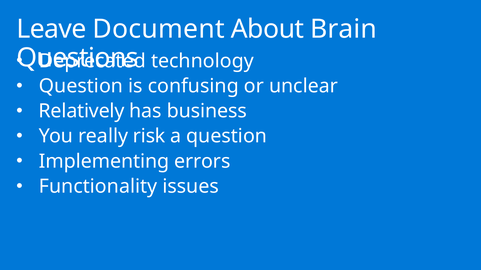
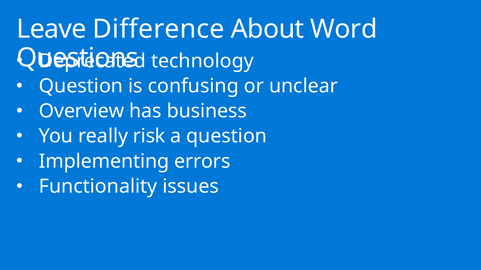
Document: Document -> Difference (159, 29)
Brain: Brain -> Word (344, 29)
Relatively: Relatively -> Overview (82, 111)
